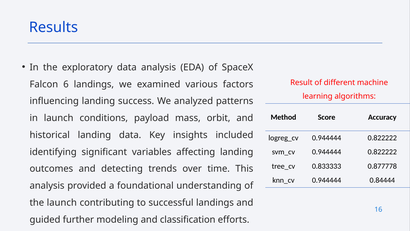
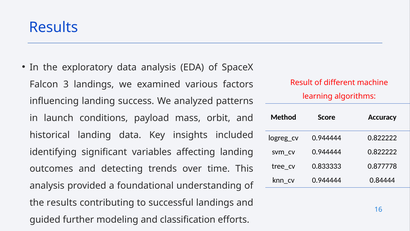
6: 6 -> 3 (66, 84)
the launch: launch -> results (62, 202)
